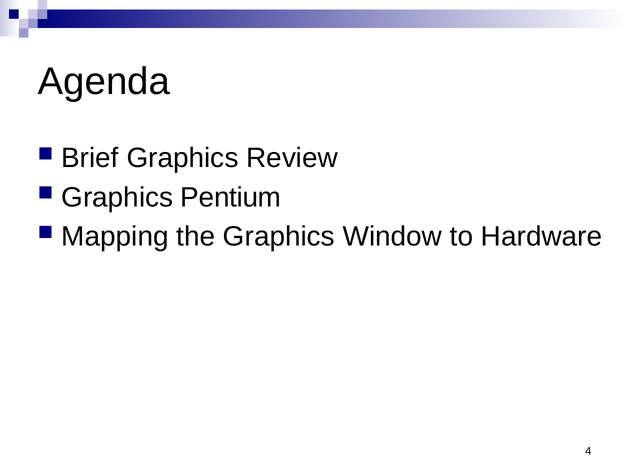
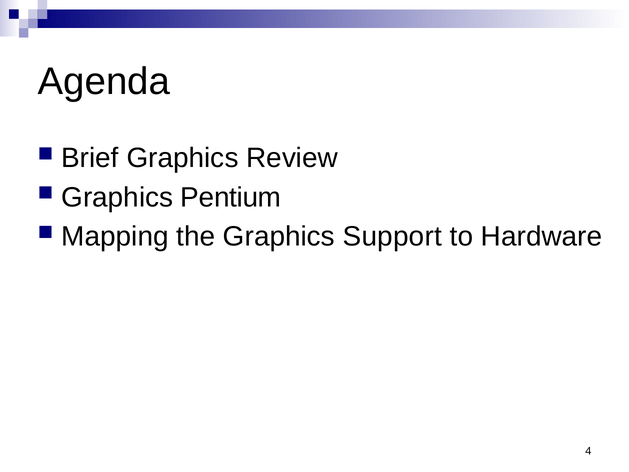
Window: Window -> Support (392, 236)
